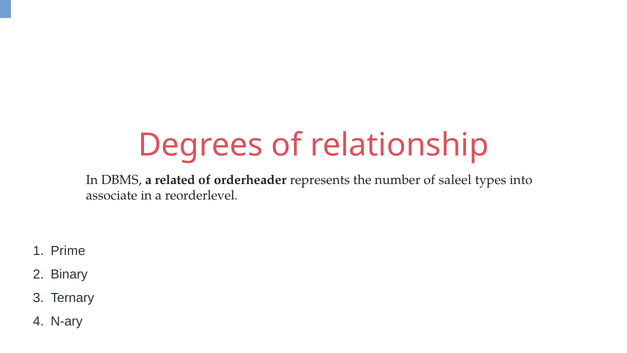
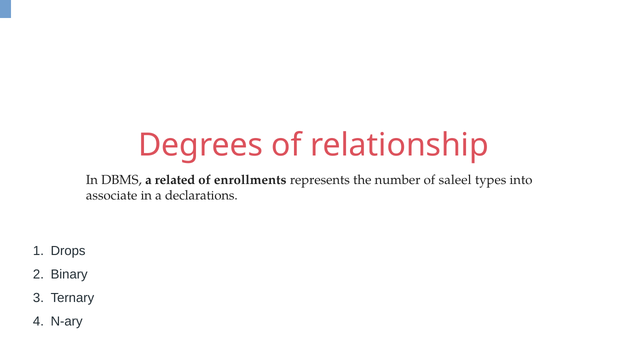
orderheader: orderheader -> enrollments (250, 180)
reorderlevel: reorderlevel -> declarations (201, 195)
Prime: Prime -> Drops (68, 251)
